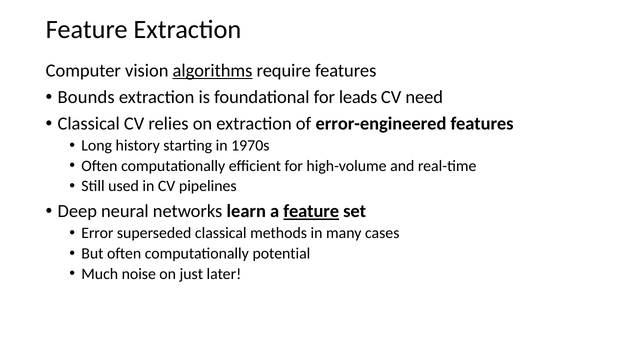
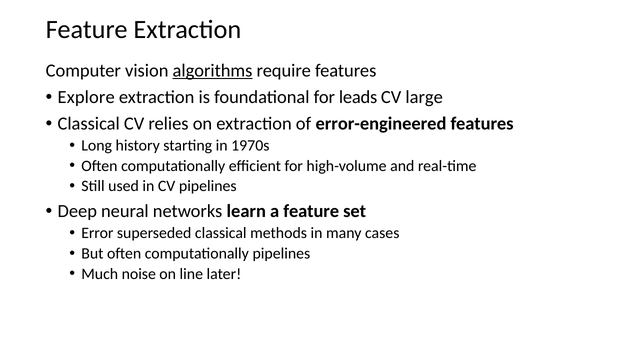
Bounds: Bounds -> Explore (86, 97)
need: need -> large (424, 97)
feature underline: present -> none (311, 211)
computationally potential: potential -> pipelines (281, 254)
just: just -> line (191, 274)
